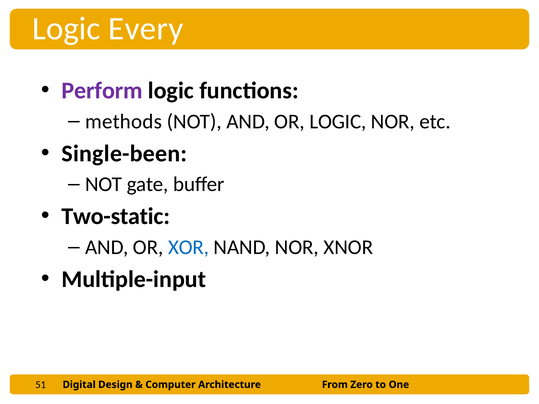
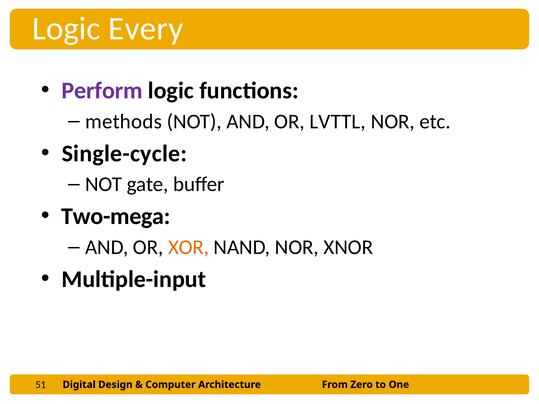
OR LOGIC: LOGIC -> LVTTL (338, 122)
Single-been: Single-been -> Single-cycle (124, 154)
Two-static: Two-static -> Two-mega (116, 216)
XOR colour: blue -> orange (189, 247)
